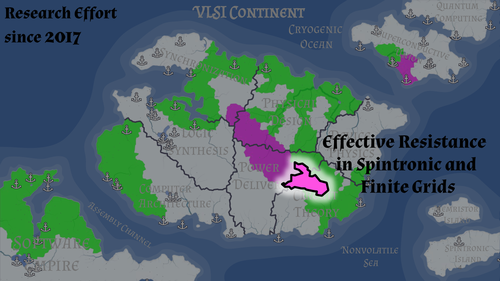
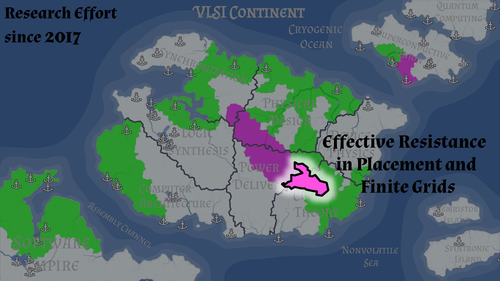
in Spintronic: Spintronic -> Placement (399, 164)
